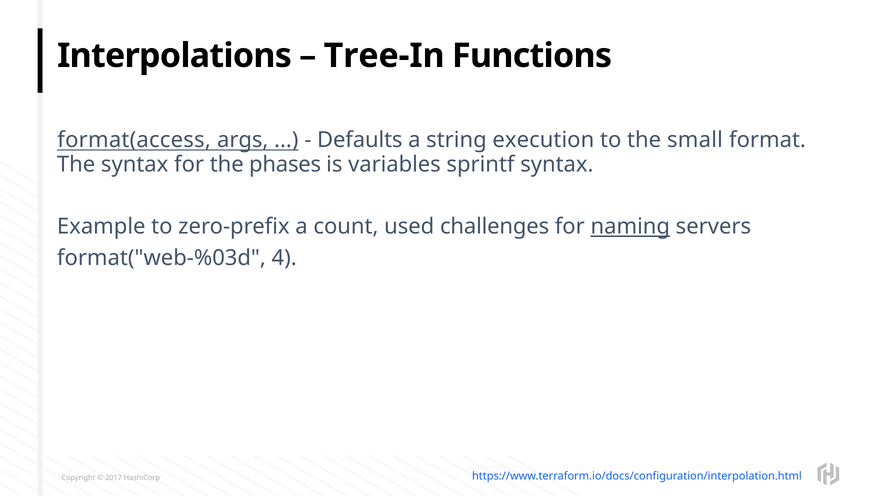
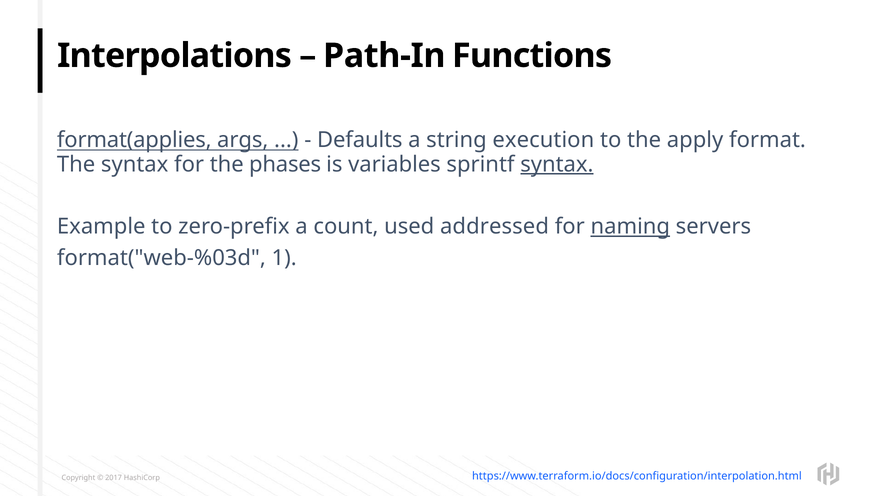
Tree-In: Tree-In -> Path-In (384, 56)
format(access: format(access -> format(applies (134, 140)
small: small -> apply (695, 140)
syntax underline: none -> present (557, 164)
challenges: challenges -> addressed (494, 227)
4: 4 -> 1 (284, 258)
